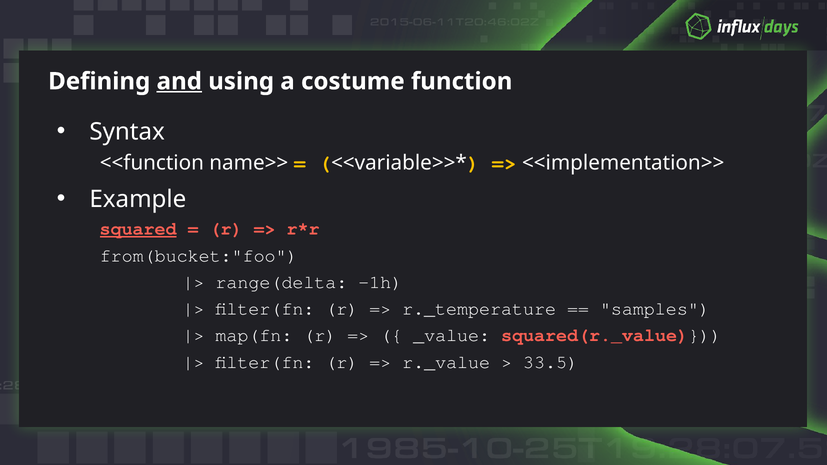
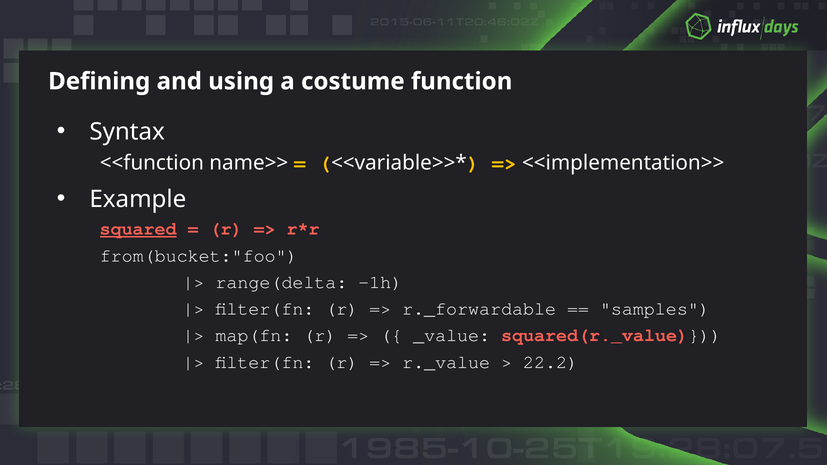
and underline: present -> none (179, 81)
r._temperature: r._temperature -> r._forwardable (479, 309)
33.5: 33.5 -> 22.2 (551, 362)
